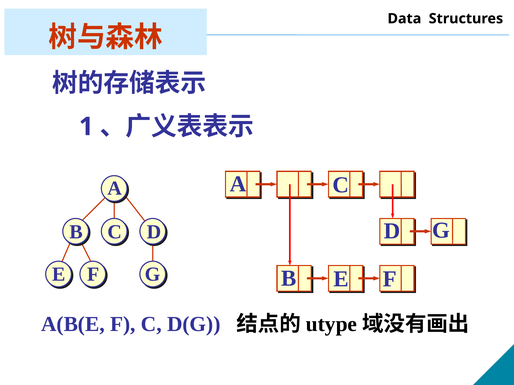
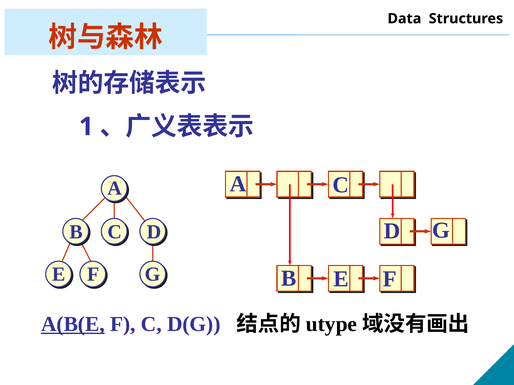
A(B(E underline: none -> present (73, 324)
